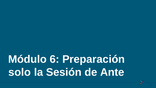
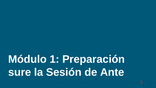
6: 6 -> 1 (54, 59)
solo: solo -> sure (20, 72)
